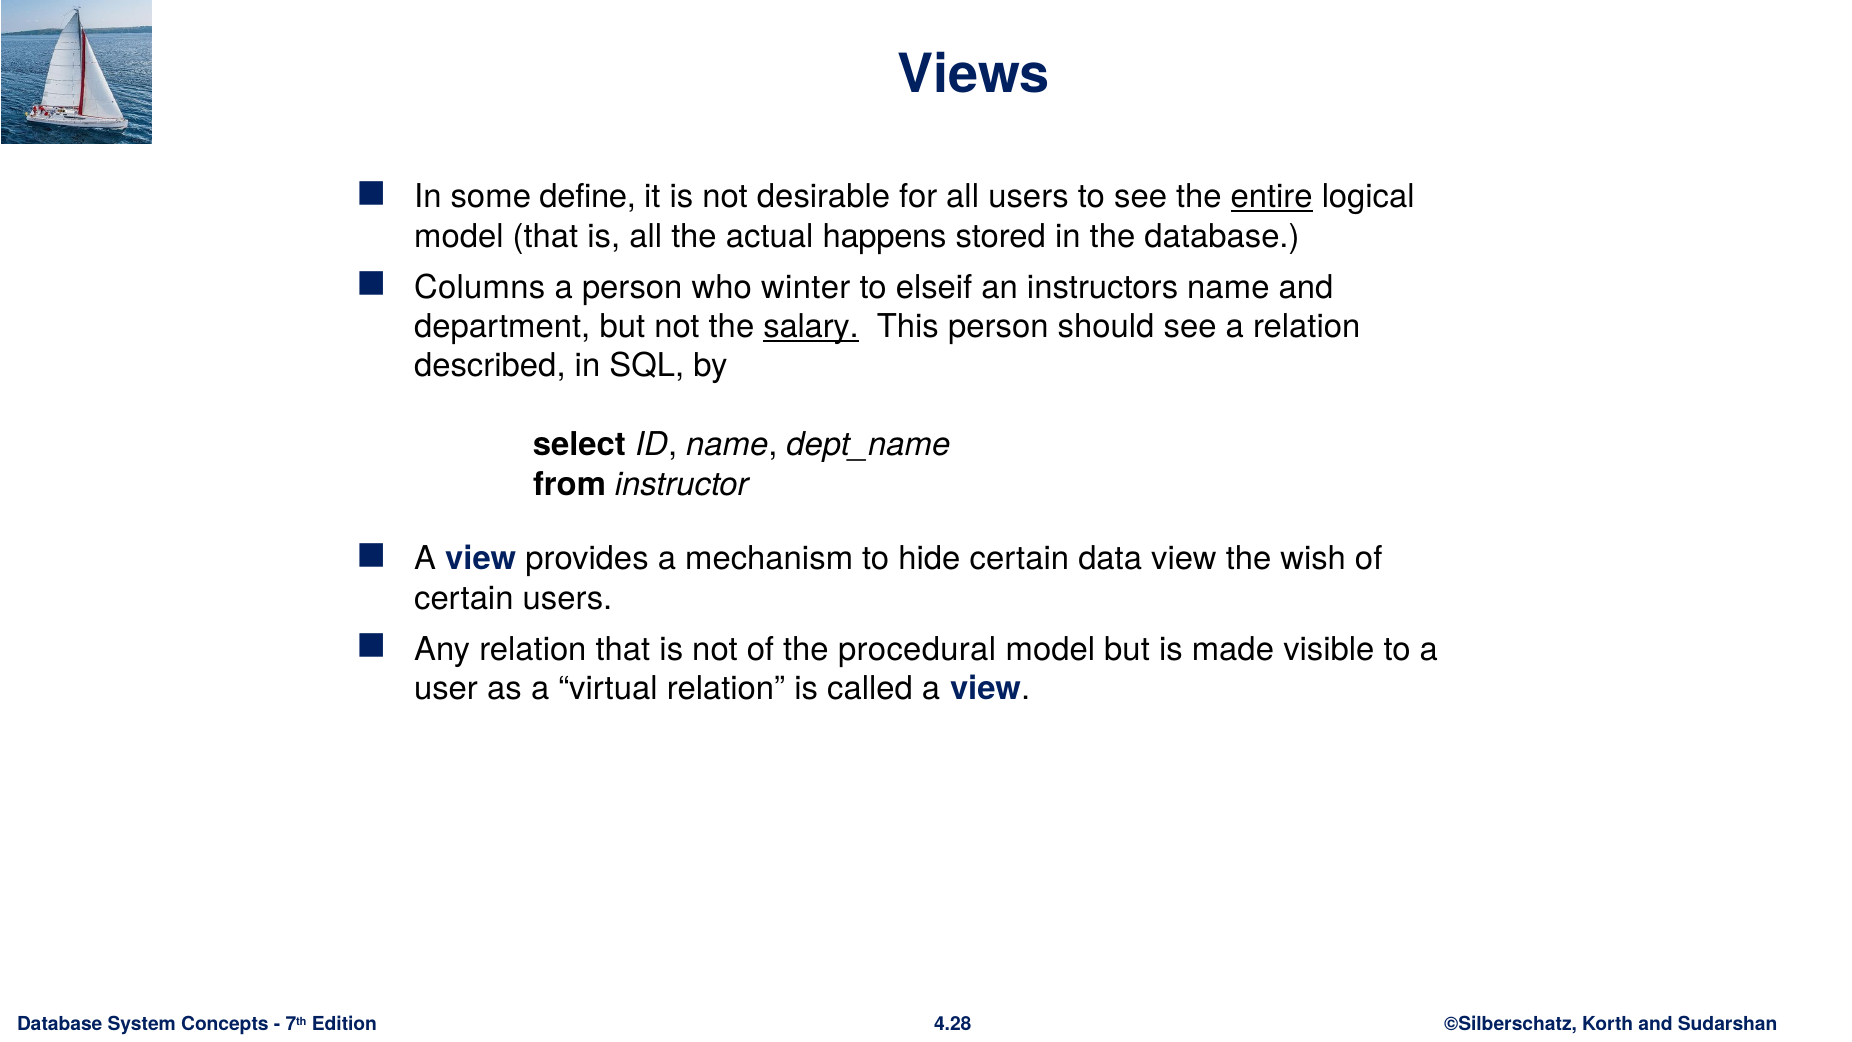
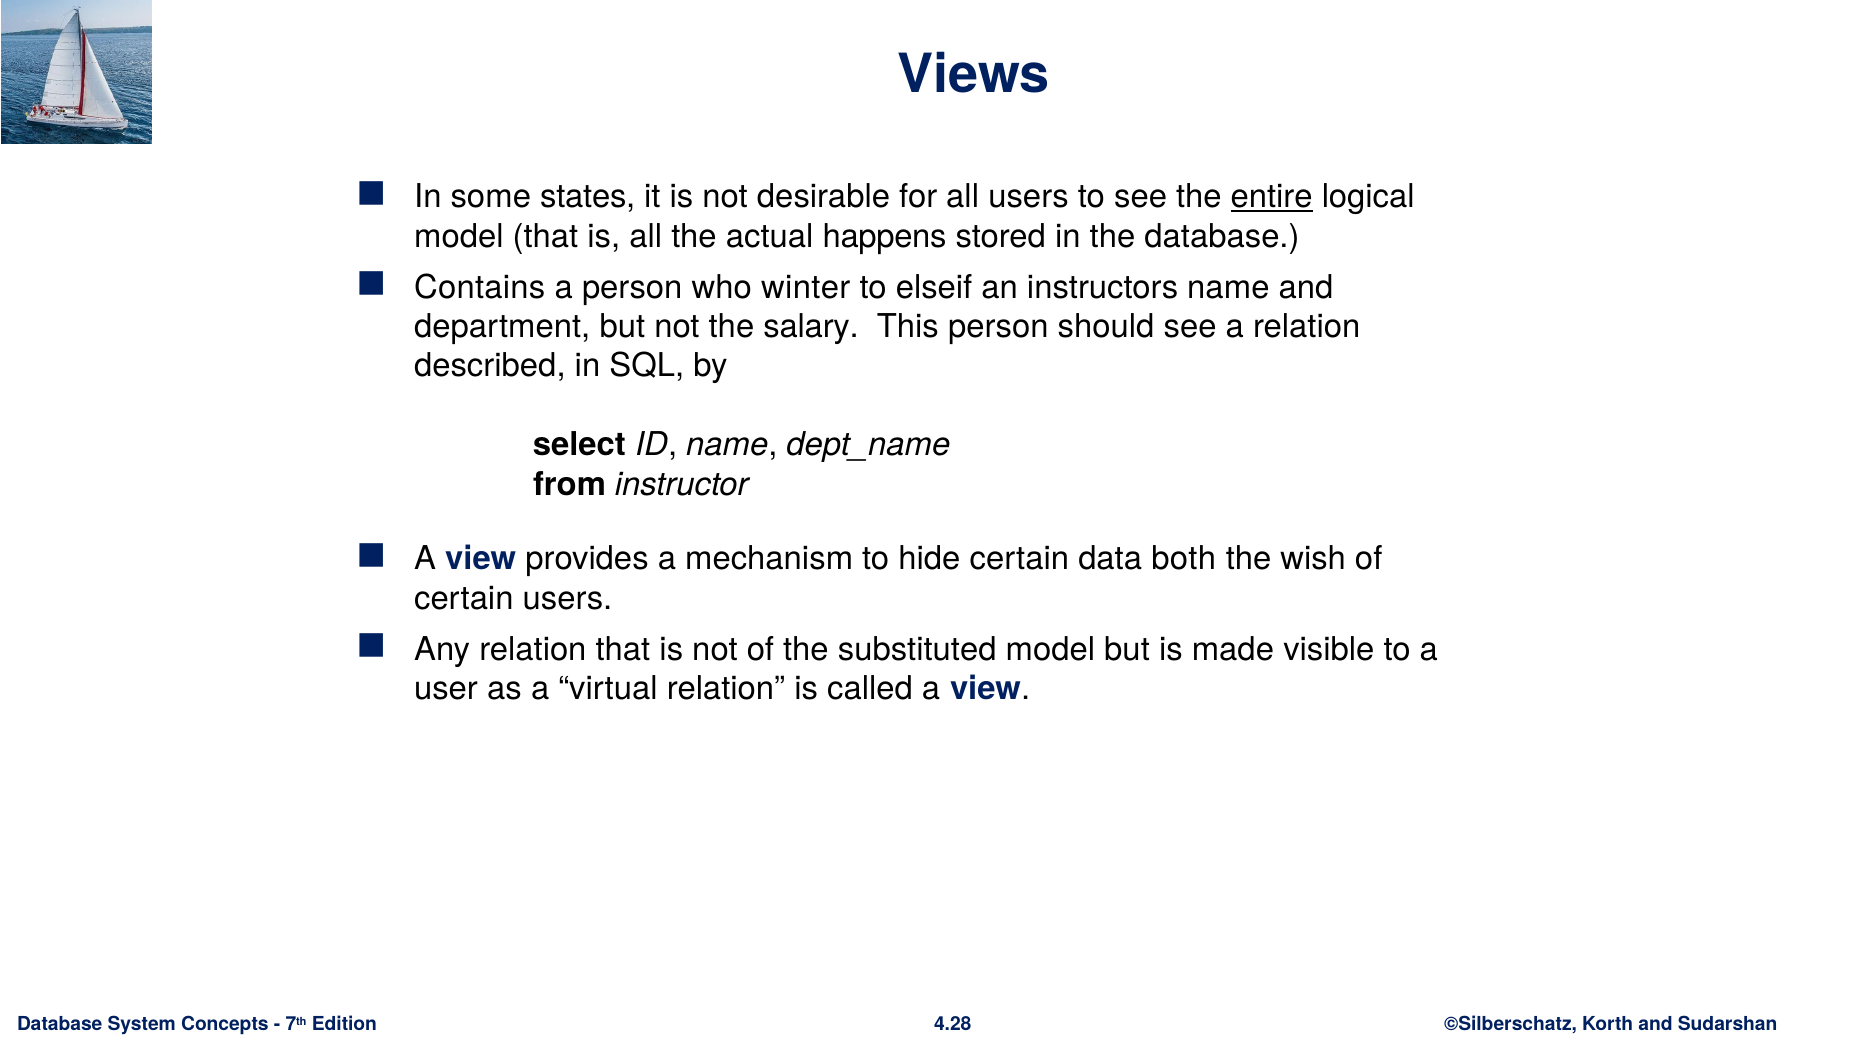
define: define -> states (588, 197)
Columns: Columns -> Contains (480, 287)
salary underline: present -> none (811, 327)
data view: view -> both (1184, 559)
procedural: procedural -> substituted (917, 649)
